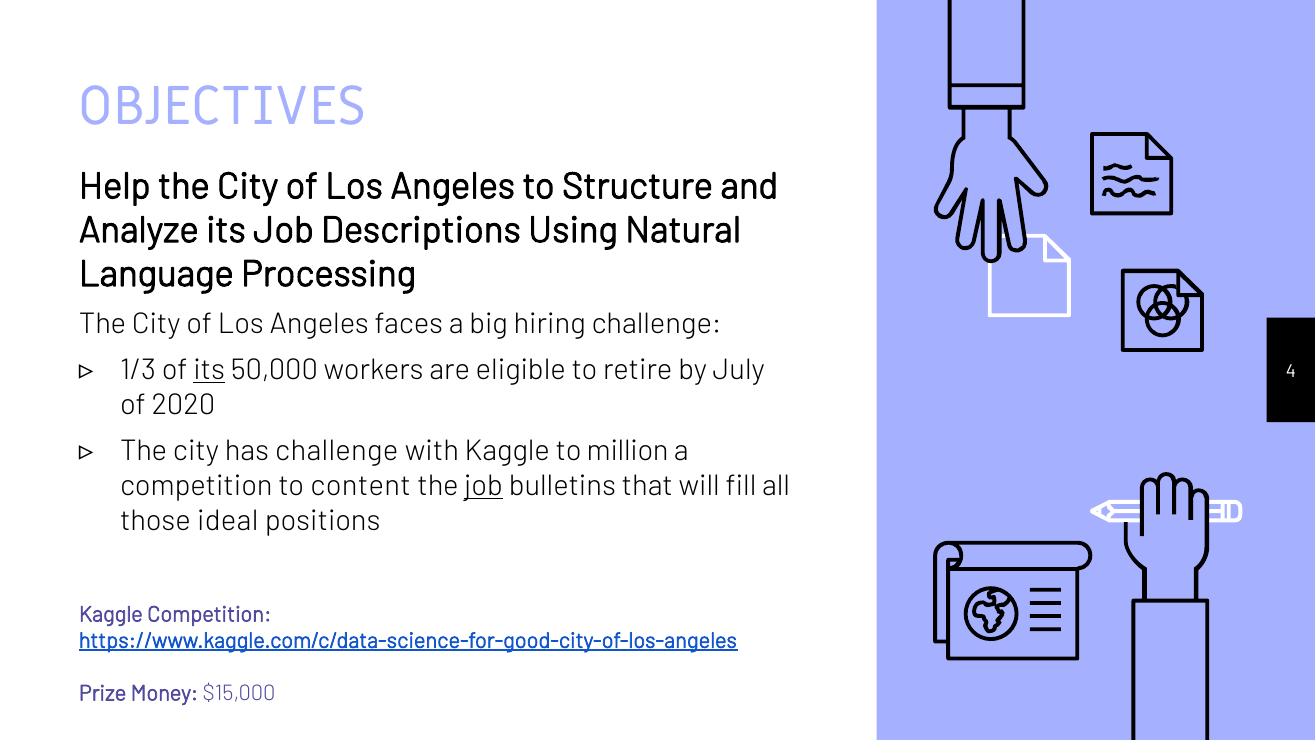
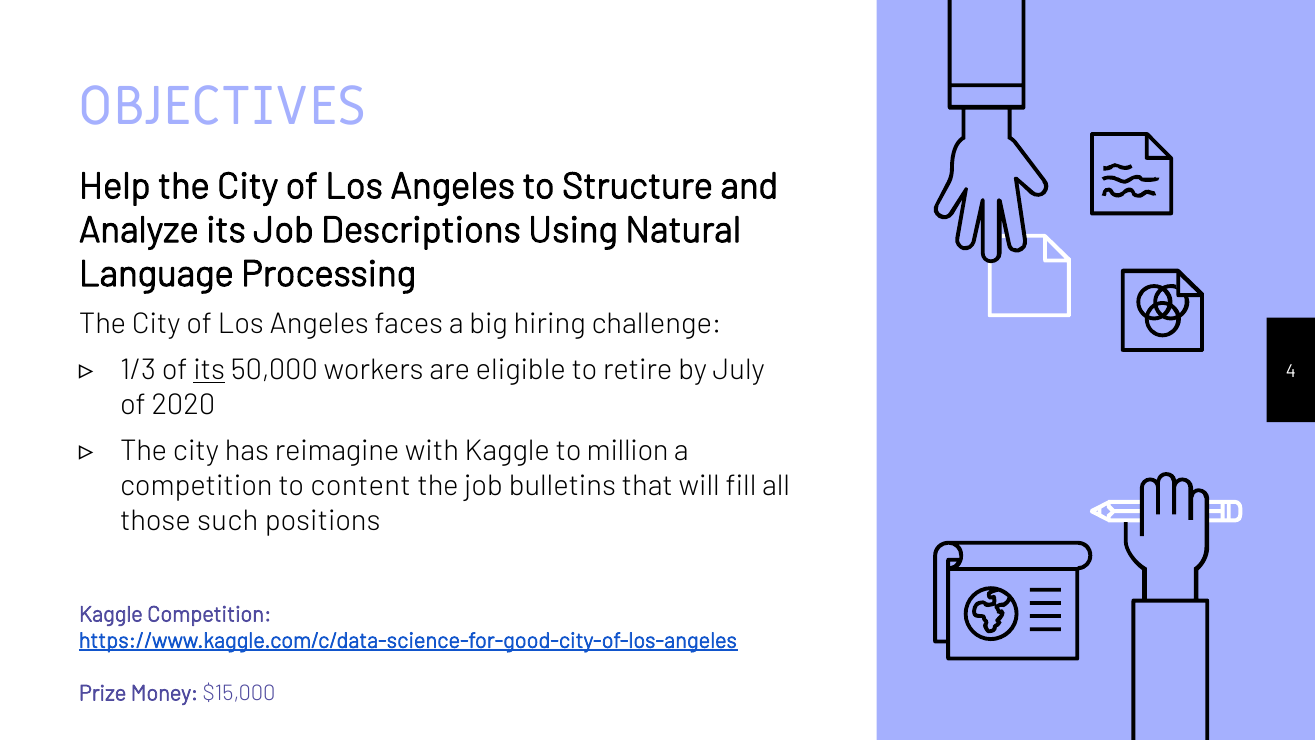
has challenge: challenge -> reimagine (337, 451)
job underline: present -> none (484, 486)
ideal: ideal -> such (228, 521)
